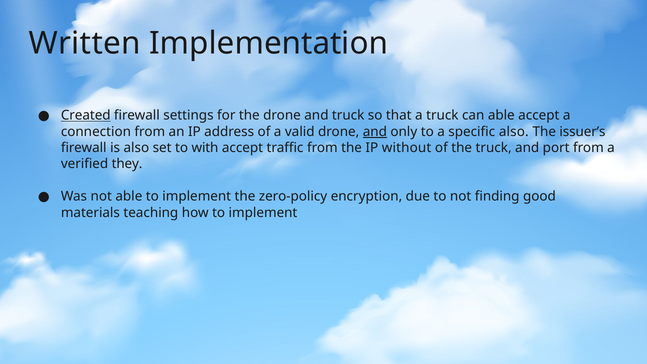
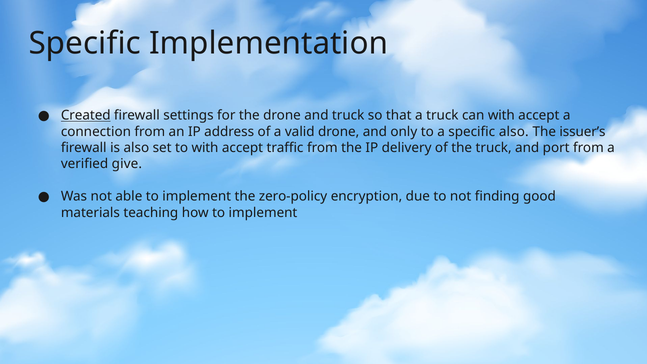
Written: Written -> Specific (85, 43)
can able: able -> with (501, 116)
and underline: present -> none (375, 132)
without: without -> delivery (407, 148)
they: they -> give (127, 164)
